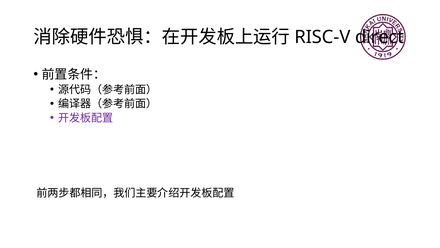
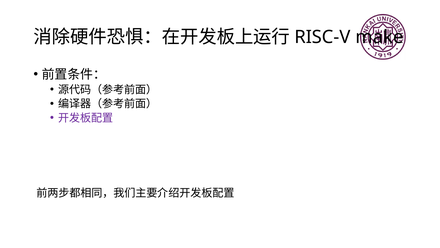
direct: direct -> make (379, 37)
